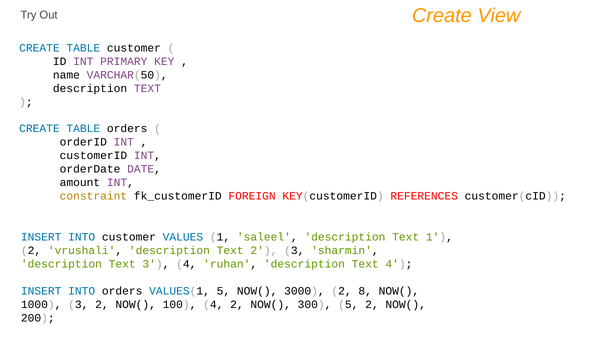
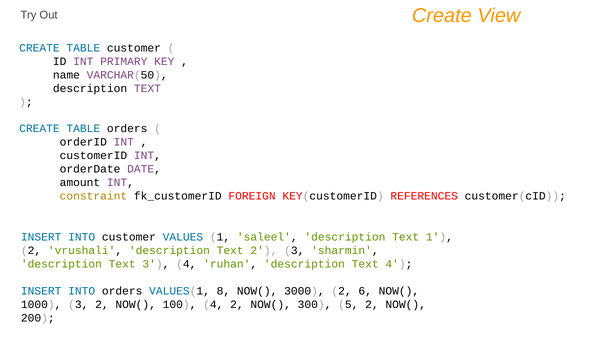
VALUES(1 5: 5 -> 8 (223, 292)
8: 8 -> 6 (365, 292)
